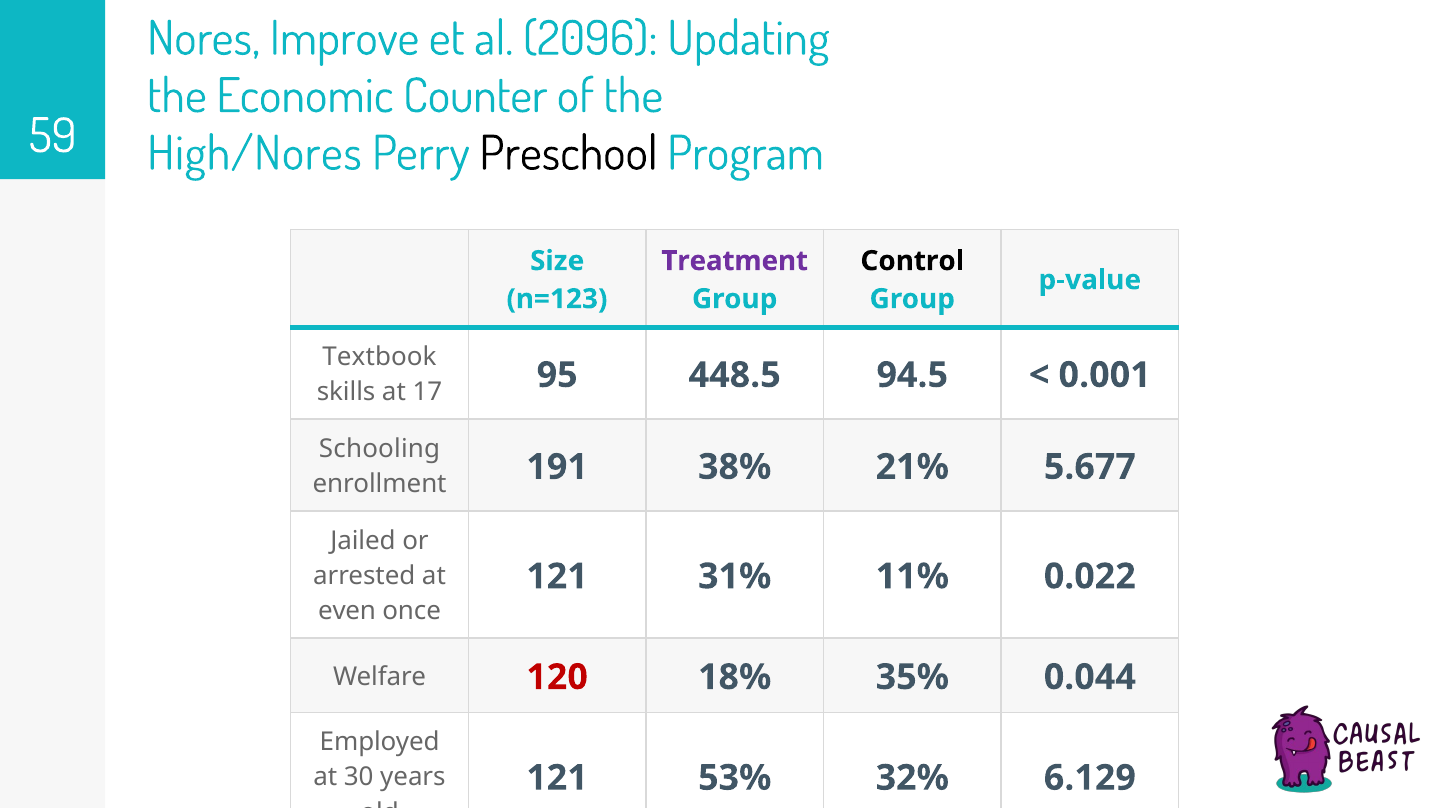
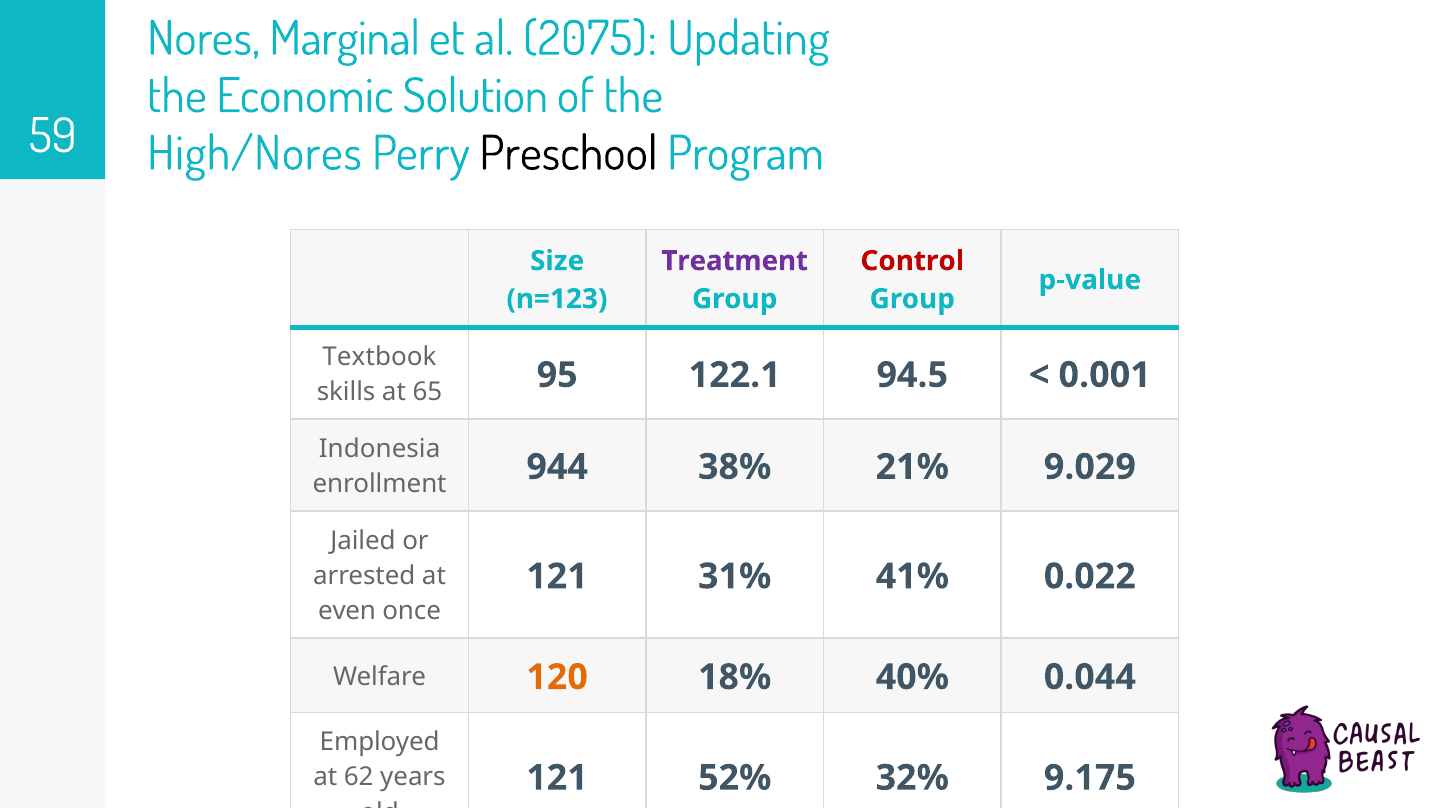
Improve: Improve -> Marginal (345, 39)
2096: 2096 -> 2075 (590, 39)
Counter: Counter -> Solution (475, 96)
Control colour: black -> red (912, 261)
17: 17 -> 65 (427, 392)
448.5: 448.5 -> 122.1 (735, 375)
Schooling: Schooling -> Indonesia (380, 449)
191: 191 -> 944 (557, 467)
5.677: 5.677 -> 9.029 (1090, 467)
11%: 11% -> 41% (912, 577)
120 colour: red -> orange (557, 677)
35%: 35% -> 40% (912, 677)
30: 30 -> 62 (359, 778)
53%: 53% -> 52% (735, 778)
6.129: 6.129 -> 9.175 (1090, 778)
